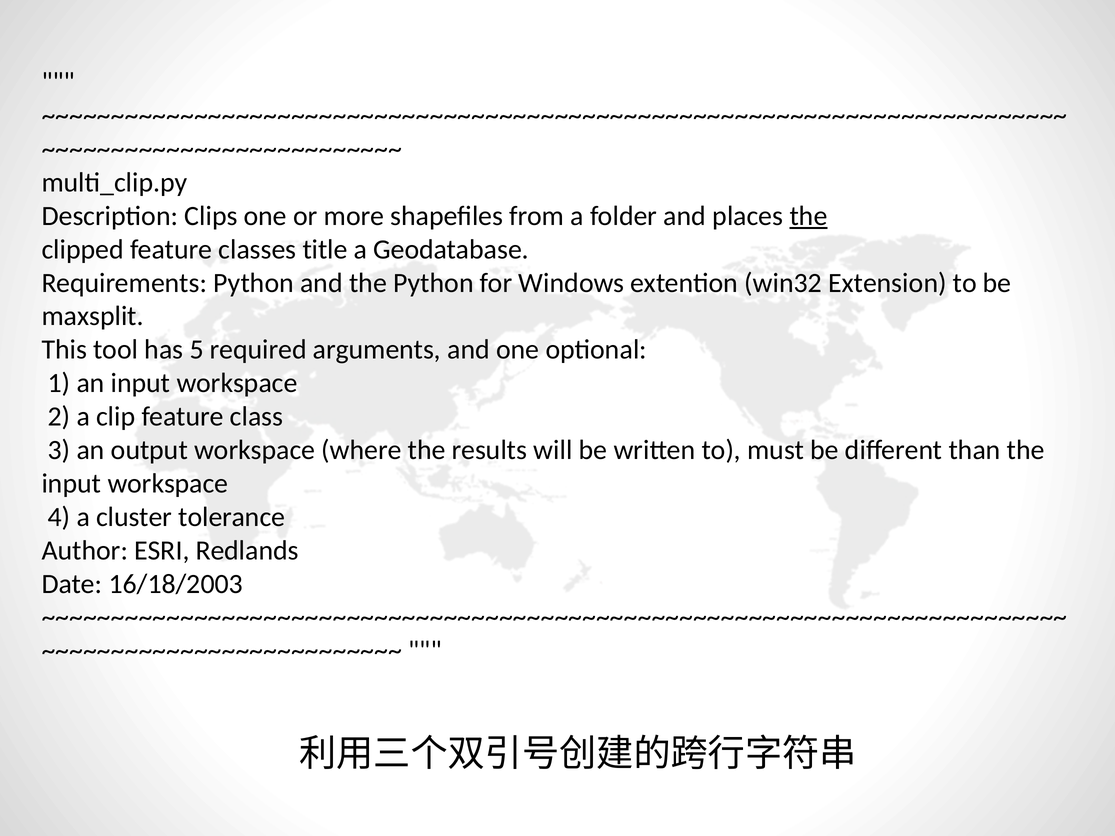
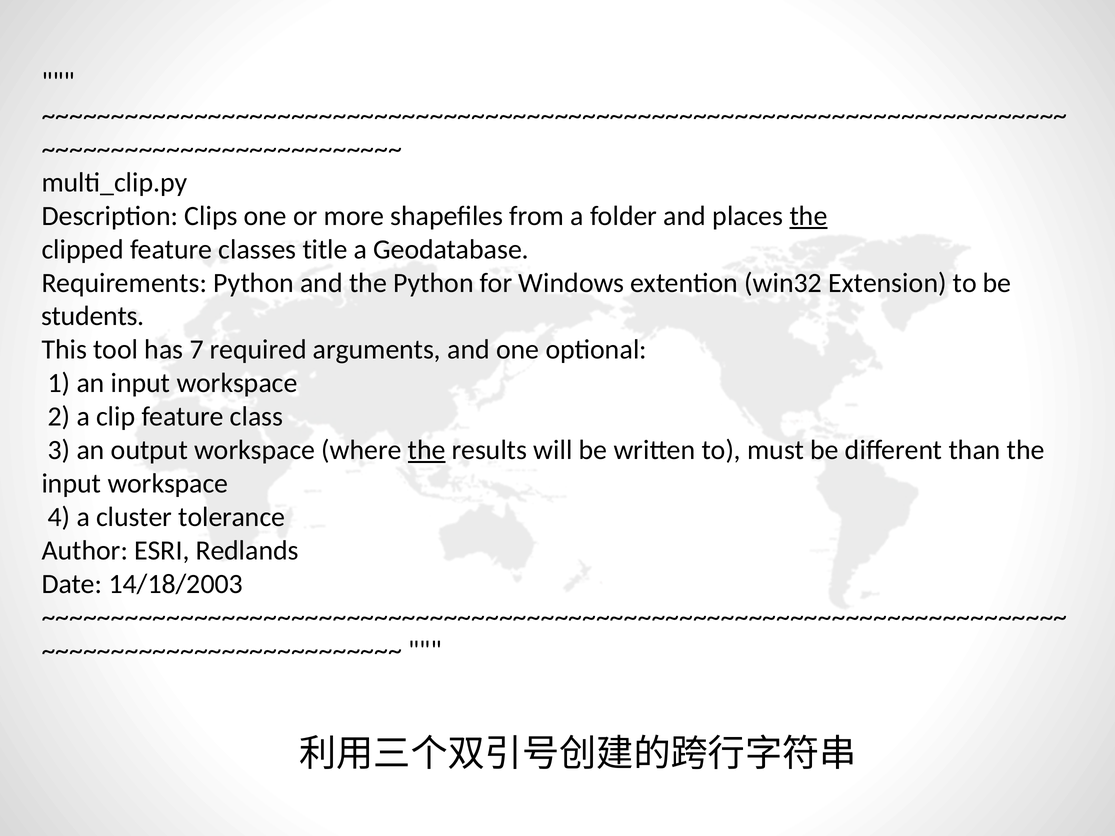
maxsplit: maxsplit -> students (93, 316)
5: 5 -> 7 (197, 350)
the underline: none -> present (427, 450)
16/18/2003: 16/18/2003 -> 14/18/2003 (176, 584)
